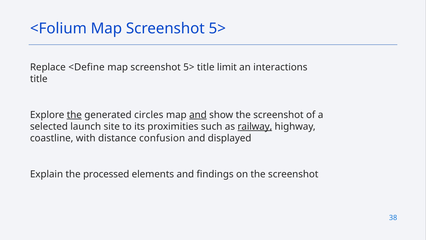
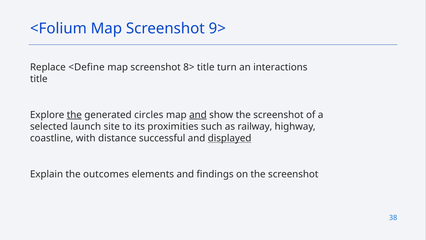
<Folium Map Screenshot 5>: 5> -> 9> (217, 28)
5>: 5> -> 8> (189, 67)
limit: limit -> turn (227, 67)
railway underline: present -> none (255, 126)
confusion: confusion -> successful (162, 138)
displayed underline: none -> present (230, 138)
processed: processed -> outcomes (106, 174)
